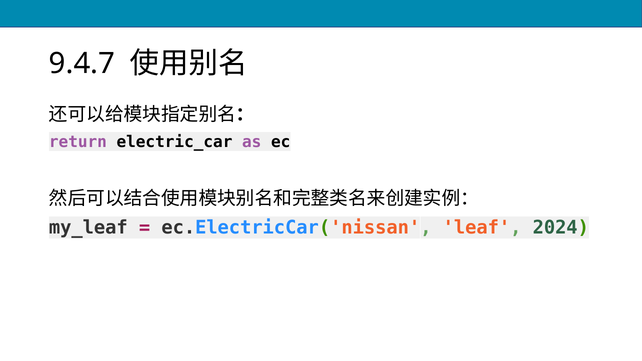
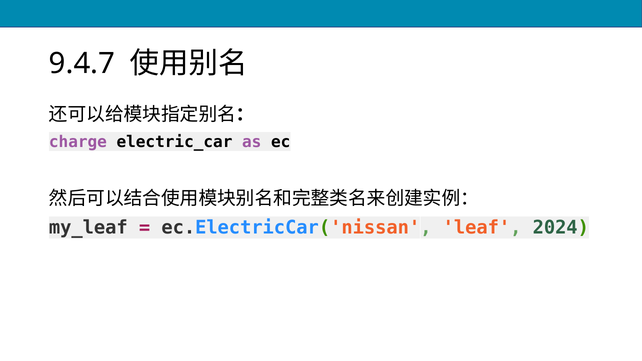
return: return -> charge (78, 142)
